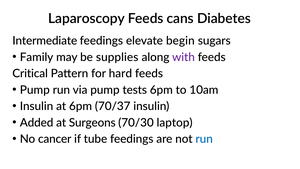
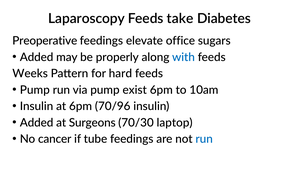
cans: cans -> take (180, 19)
Intermediate: Intermediate -> Preoperative (45, 41)
begin: begin -> office (180, 41)
Family: Family -> Added (37, 57)
supplies: supplies -> properly (117, 57)
with colour: purple -> blue (183, 57)
Critical: Critical -> Weeks (30, 74)
tests: tests -> exist (135, 90)
70/37: 70/37 -> 70/96 (113, 106)
